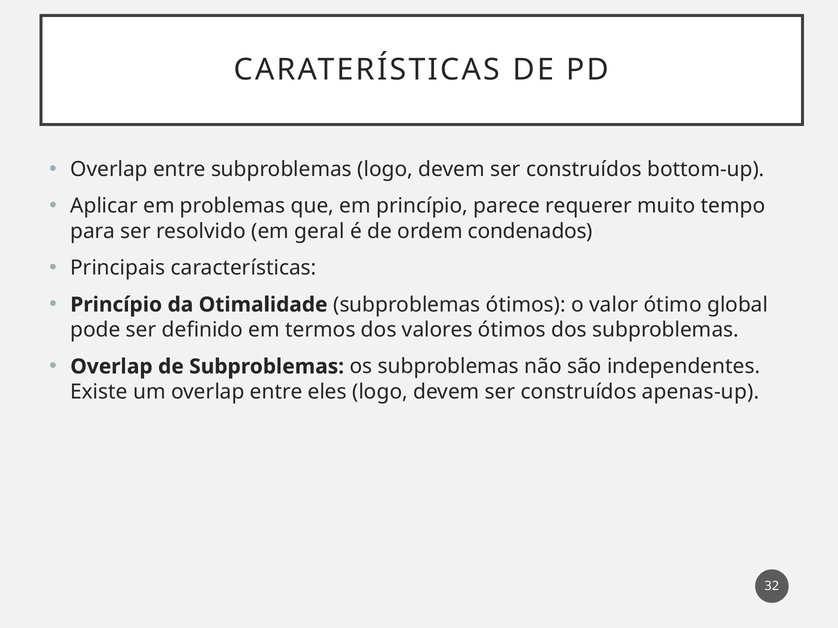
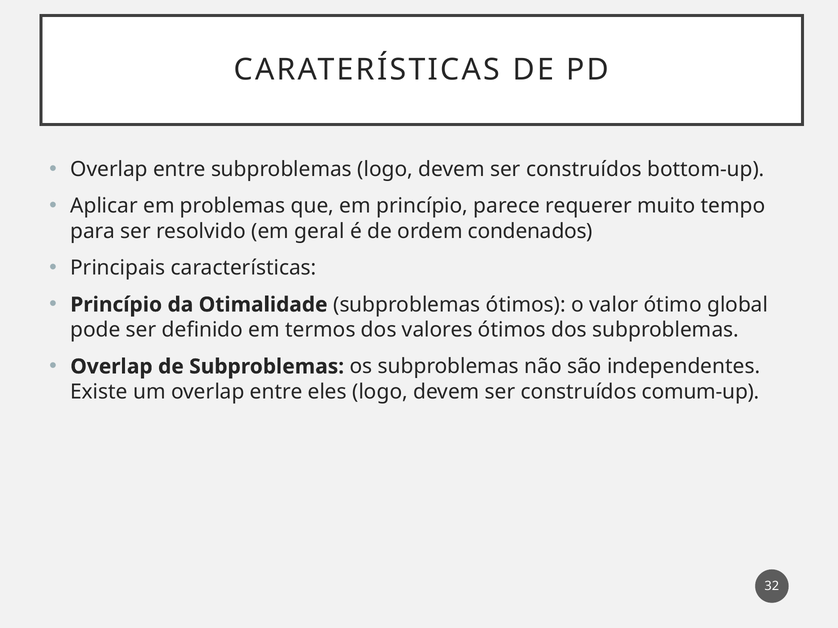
apenas-up: apenas-up -> comum-up (701, 392)
